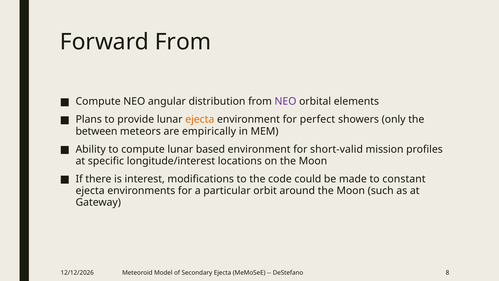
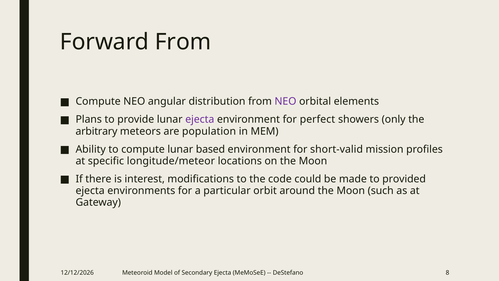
ejecta colour: orange -> purple (200, 119)
between: between -> arbitrary (96, 131)
empirically: empirically -> population (209, 131)
longitude/interest: longitude/interest -> longitude/meteor (171, 161)
constant: constant -> provided (404, 179)
